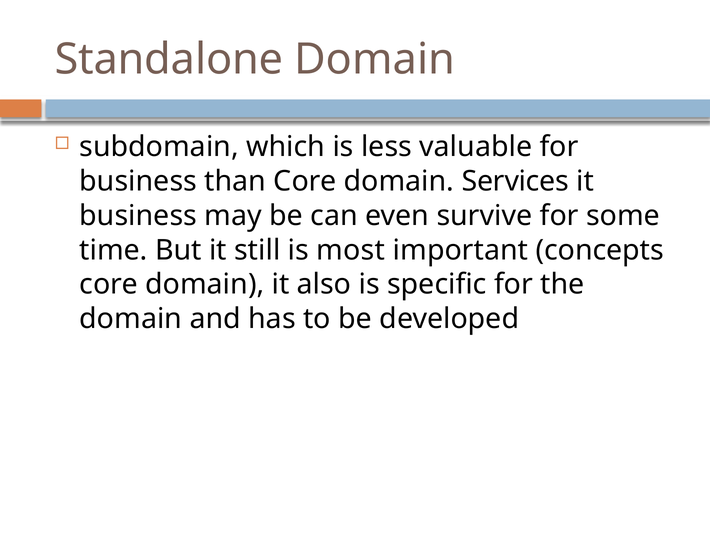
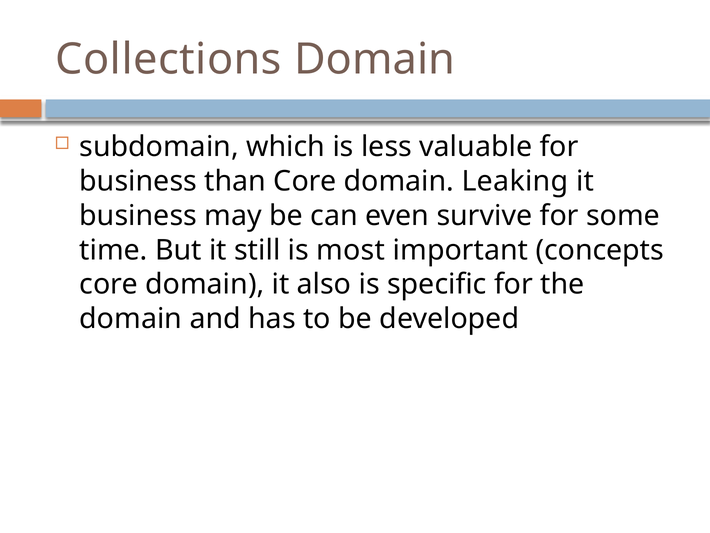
Standalone: Standalone -> Collections (169, 59)
Services: Services -> Leaking (515, 181)
